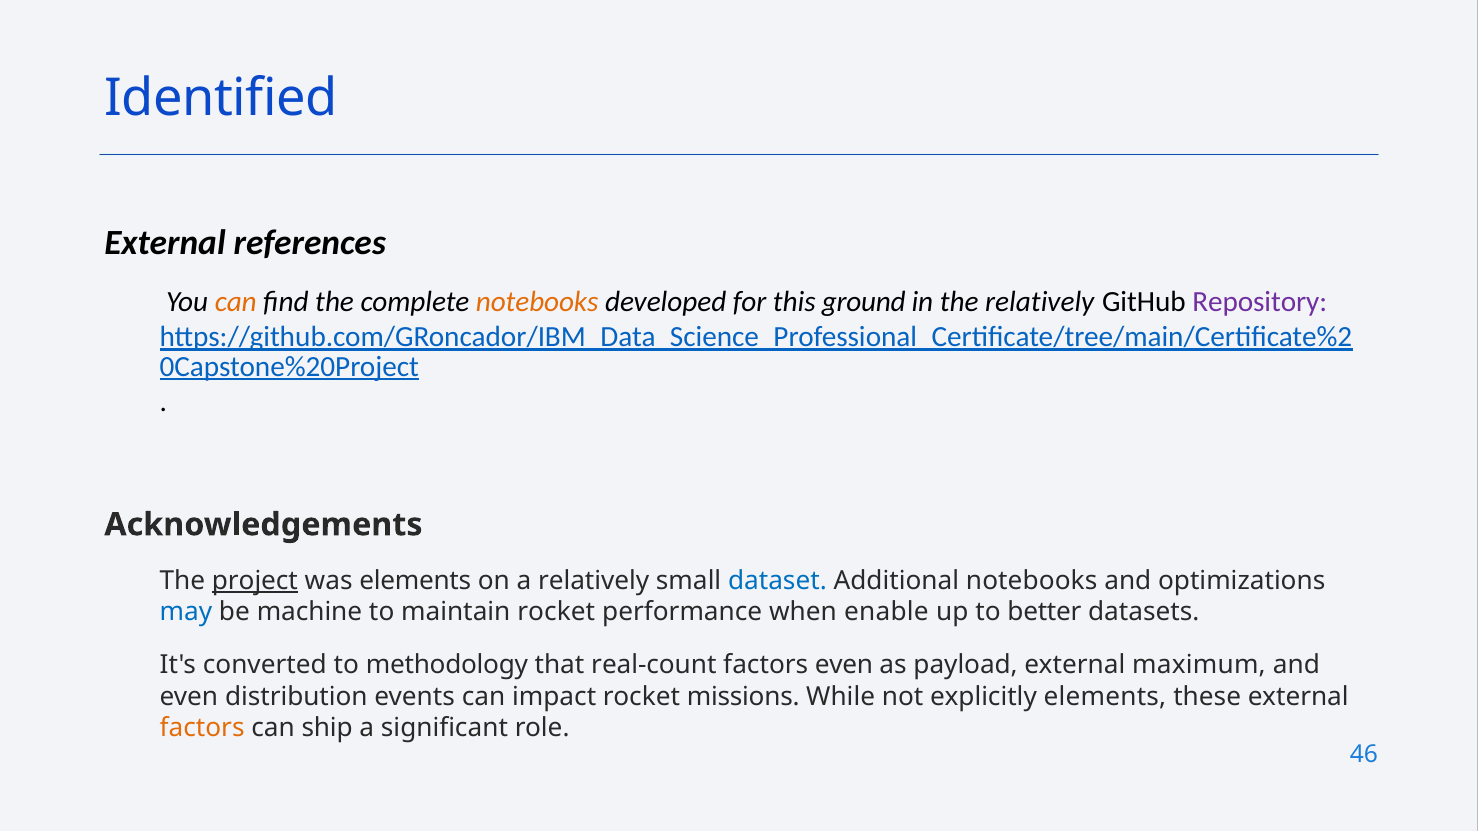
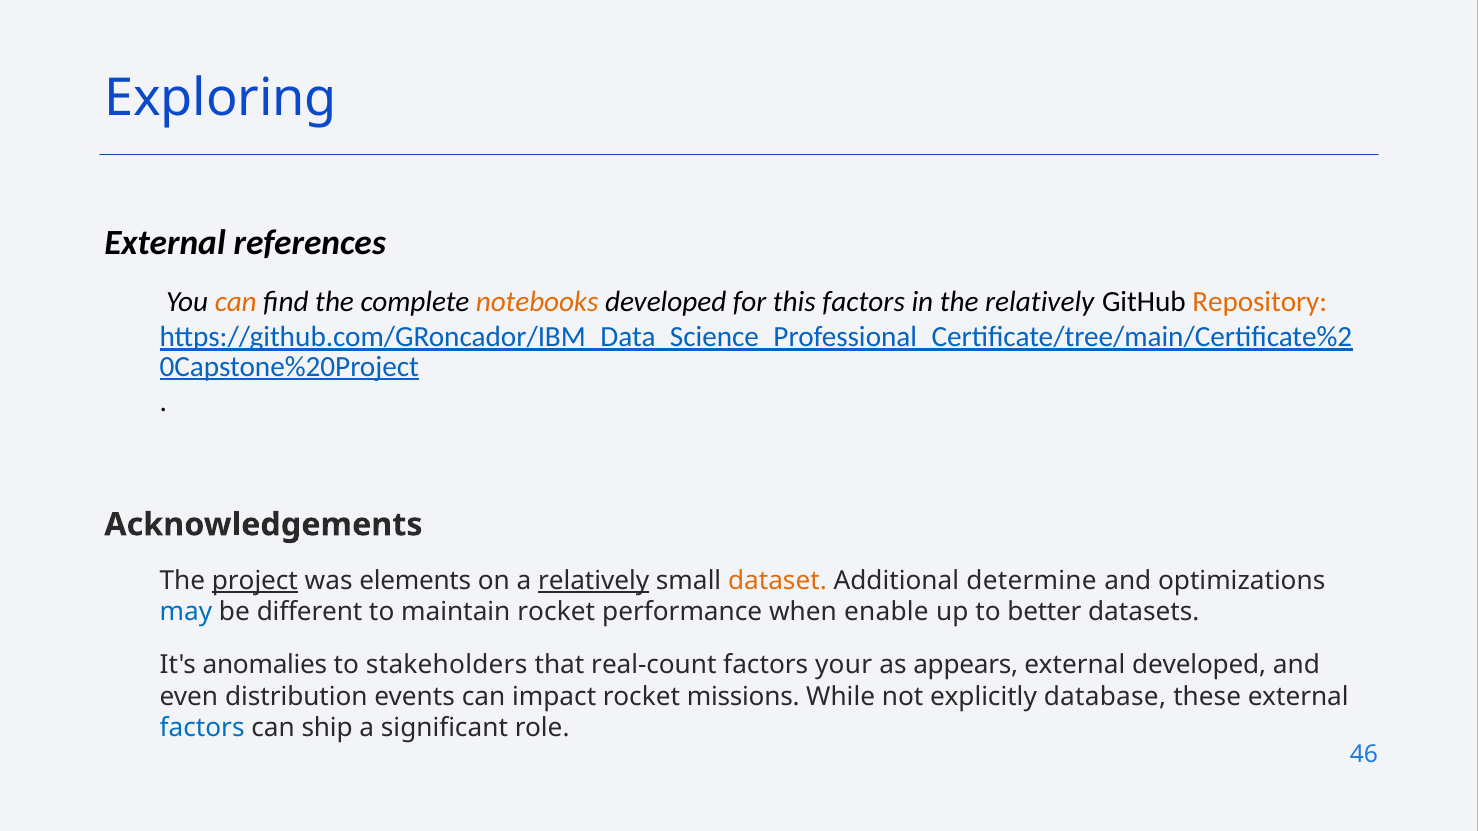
Identified: Identified -> Exploring (221, 99)
this ground: ground -> factors (864, 302)
Repository colour: purple -> orange (1260, 302)
relatively underline: none -> present (594, 581)
dataset colour: blue -> orange (777, 581)
Additional notebooks: notebooks -> determine (1032, 581)
machine: machine -> different (310, 613)
converted: converted -> anomalies (265, 666)
methodology: methodology -> stakeholders (447, 666)
factors even: even -> your (844, 666)
payload: payload -> appears (966, 666)
external maximum: maximum -> developed (1199, 666)
explicitly elements: elements -> database (1105, 697)
factors colour: orange -> blue (202, 728)
